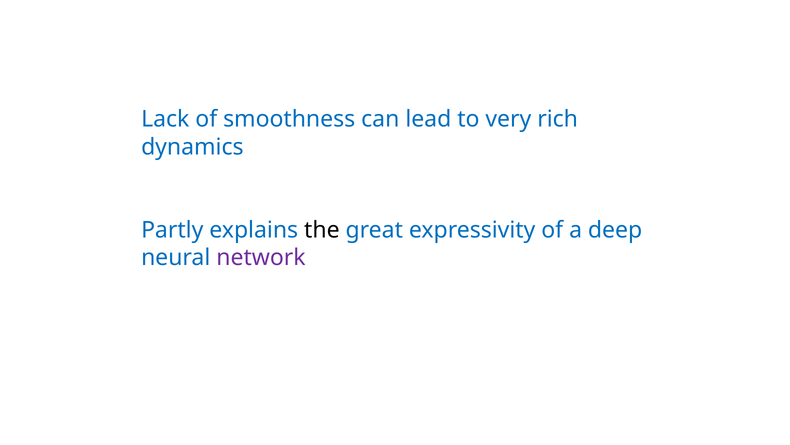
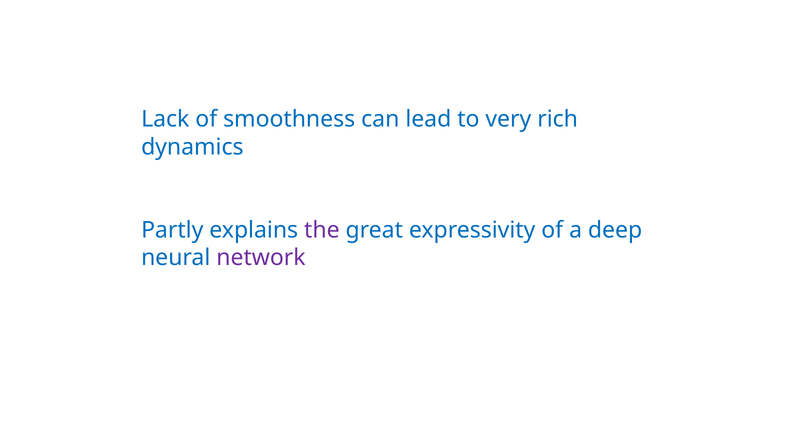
the colour: black -> purple (322, 230)
